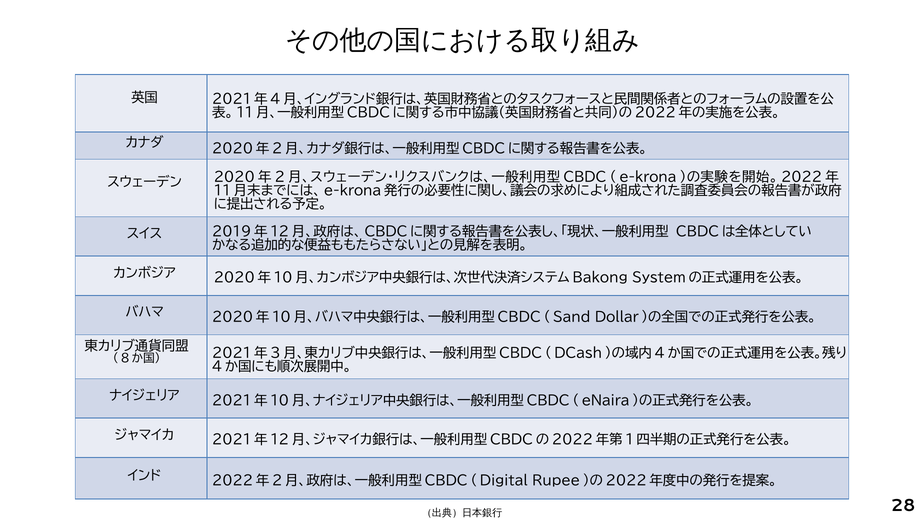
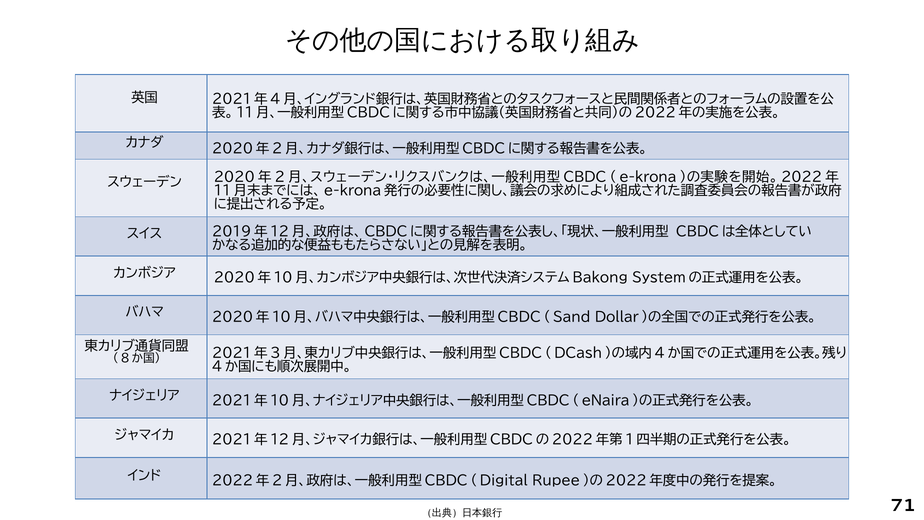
28: 28 -> 71 (903, 505)
